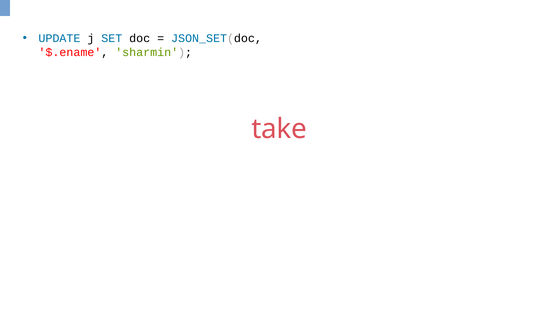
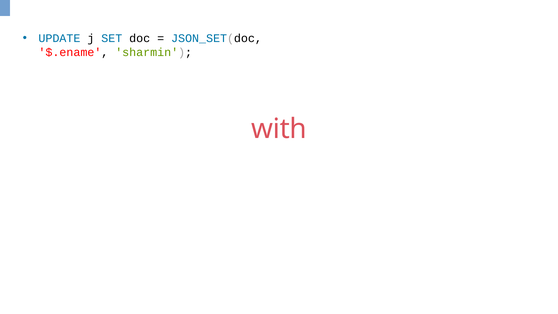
take: take -> with (279, 129)
